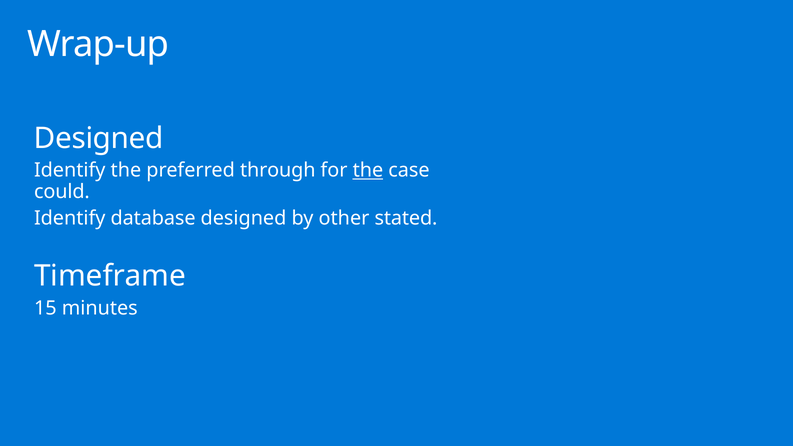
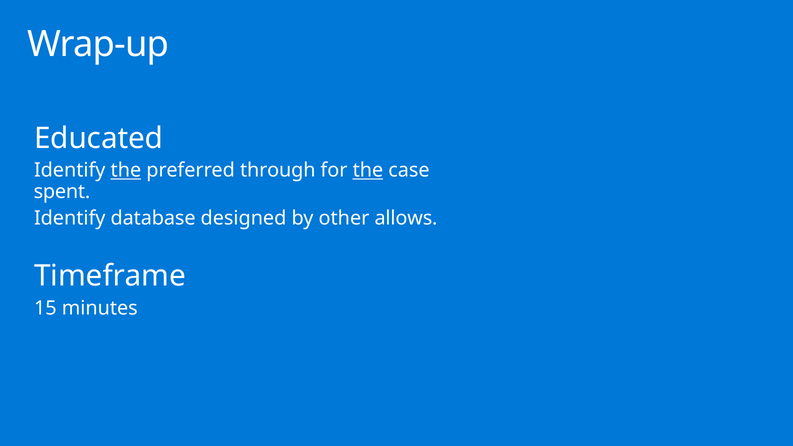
Designed: Designed -> Educated (99, 139)
the underline: none -> present (126, 170)
could: could -> spent (62, 192)
stated: stated -> allows (406, 218)
